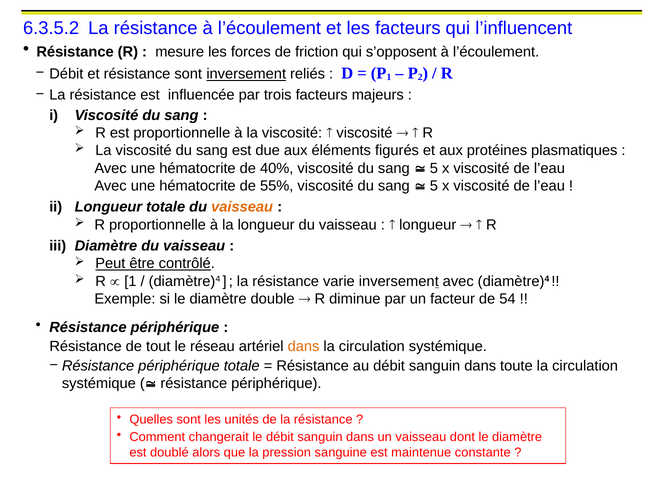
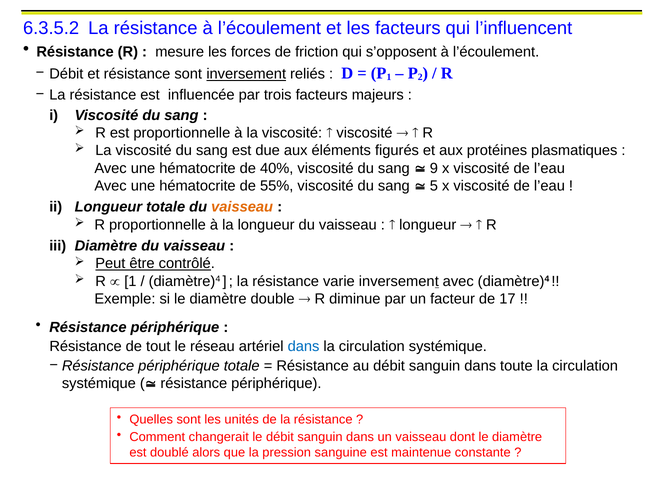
5: 5 -> 9 (434, 168)
54: 54 -> 17 (507, 299)
dans colour: orange -> blue (304, 346)
